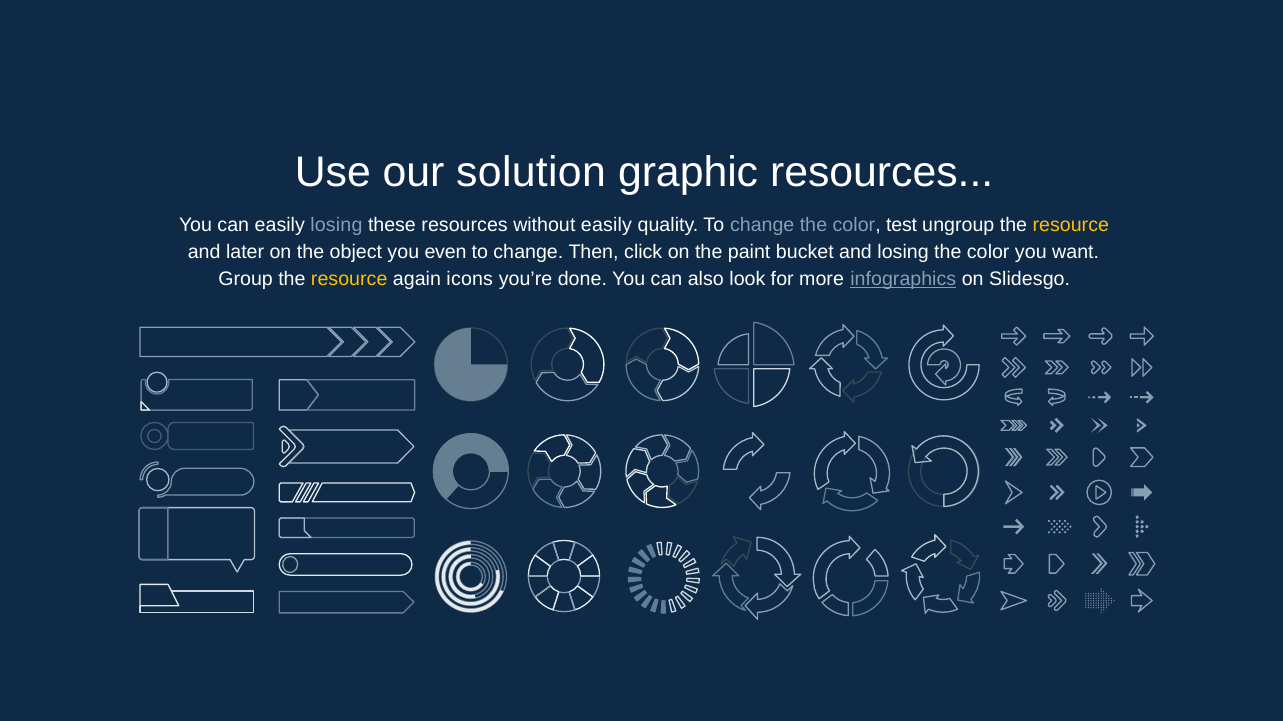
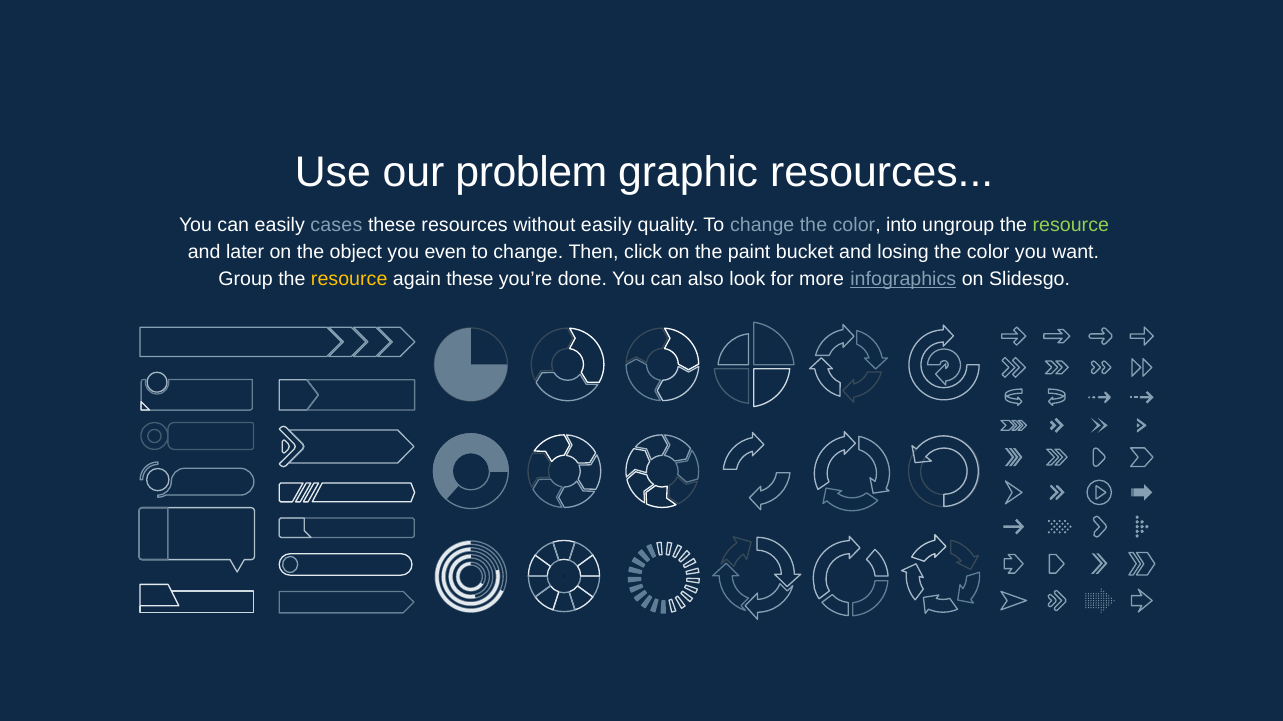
solution: solution -> problem (531, 172)
easily losing: losing -> cases (336, 225)
test: test -> into (902, 225)
resource colour: yellow -> light green (1071, 225)
again icons: icons -> these (470, 279)
